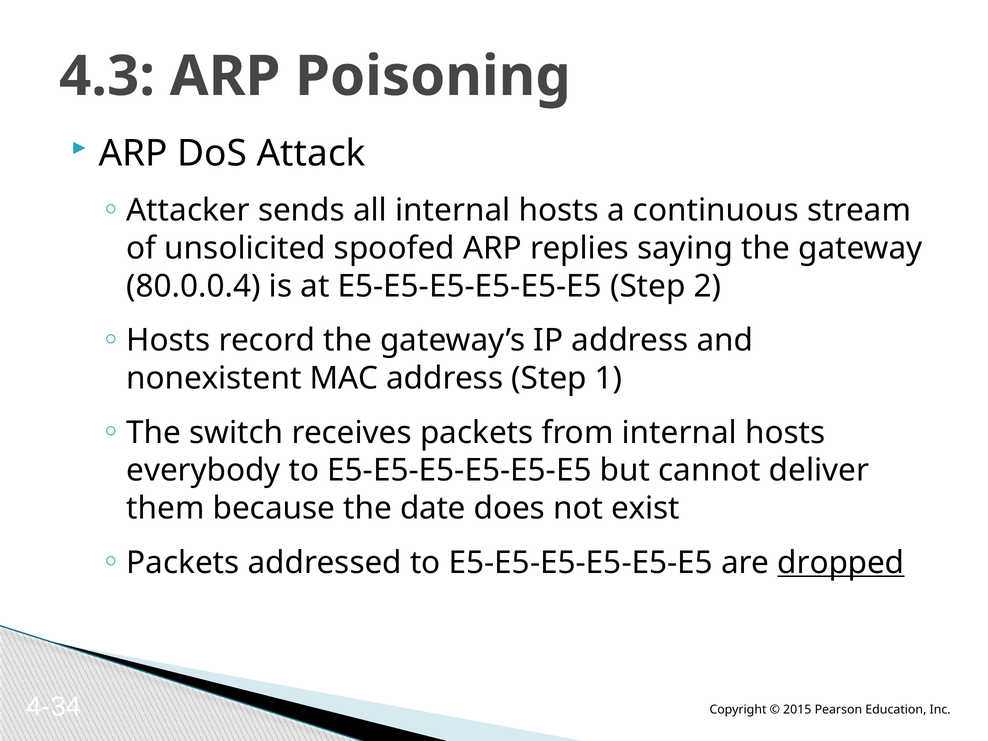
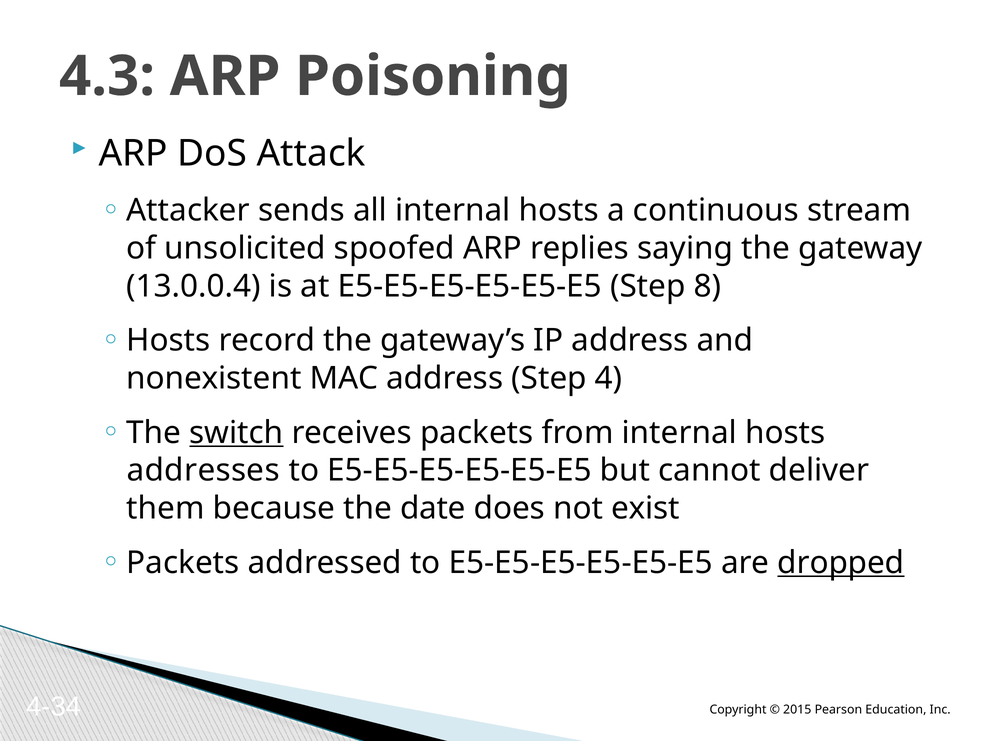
80.0.0.4: 80.0.0.4 -> 13.0.0.4 (194, 286)
2: 2 -> 8 (707, 286)
1: 1 -> 4 (609, 378)
switch underline: none -> present (236, 433)
everybody: everybody -> addresses (203, 471)
